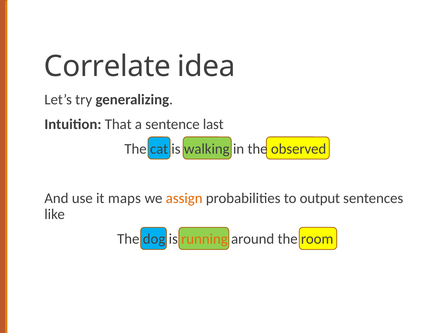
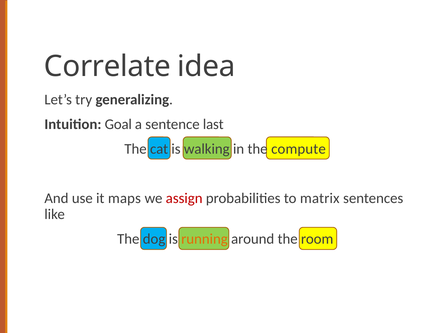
That: That -> Goal (118, 124)
observed: observed -> compute (298, 149)
assign colour: orange -> red (184, 198)
output: output -> matrix (320, 198)
